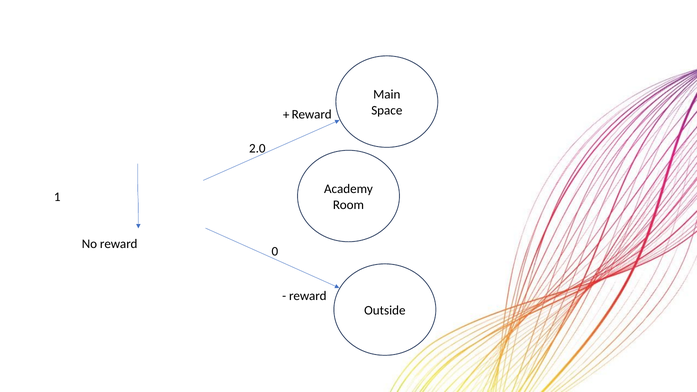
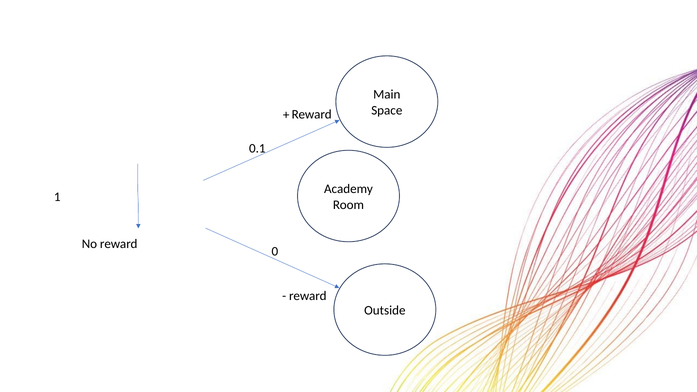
2.0: 2.0 -> 0.1 (257, 148)
